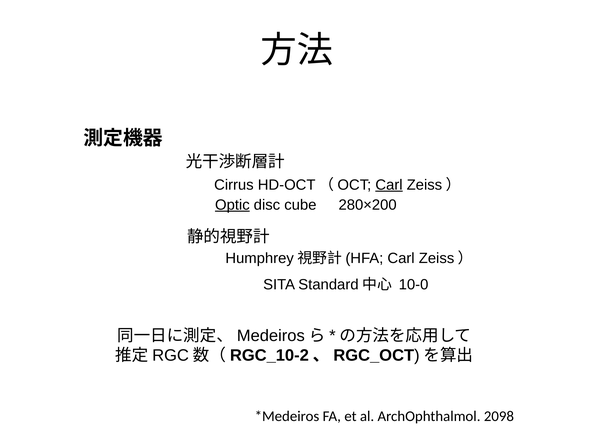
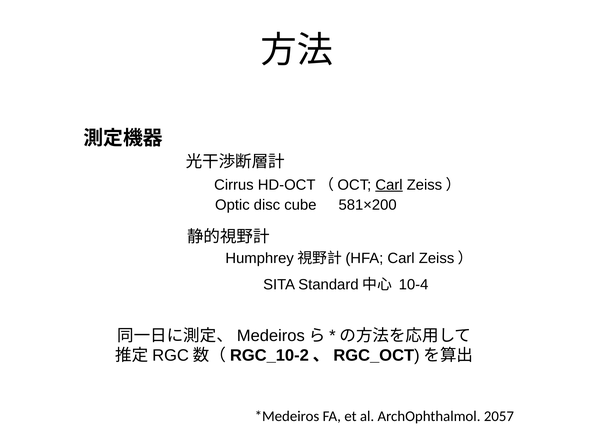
Optic underline: present -> none (232, 205)
280×200: 280×200 -> 581×200 (368, 205)
10-0: 10-0 -> 10-4 (414, 285)
2098: 2098 -> 2057 (499, 417)
